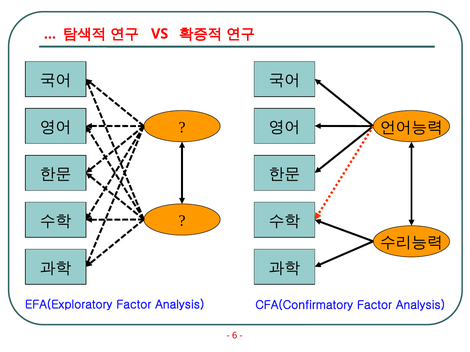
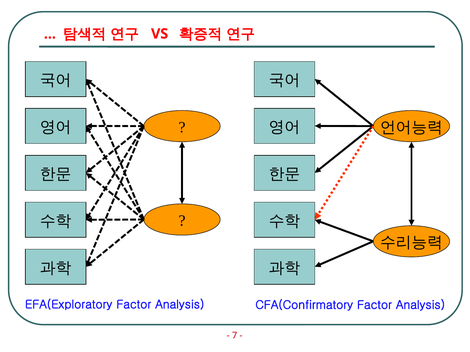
6: 6 -> 7 (235, 336)
